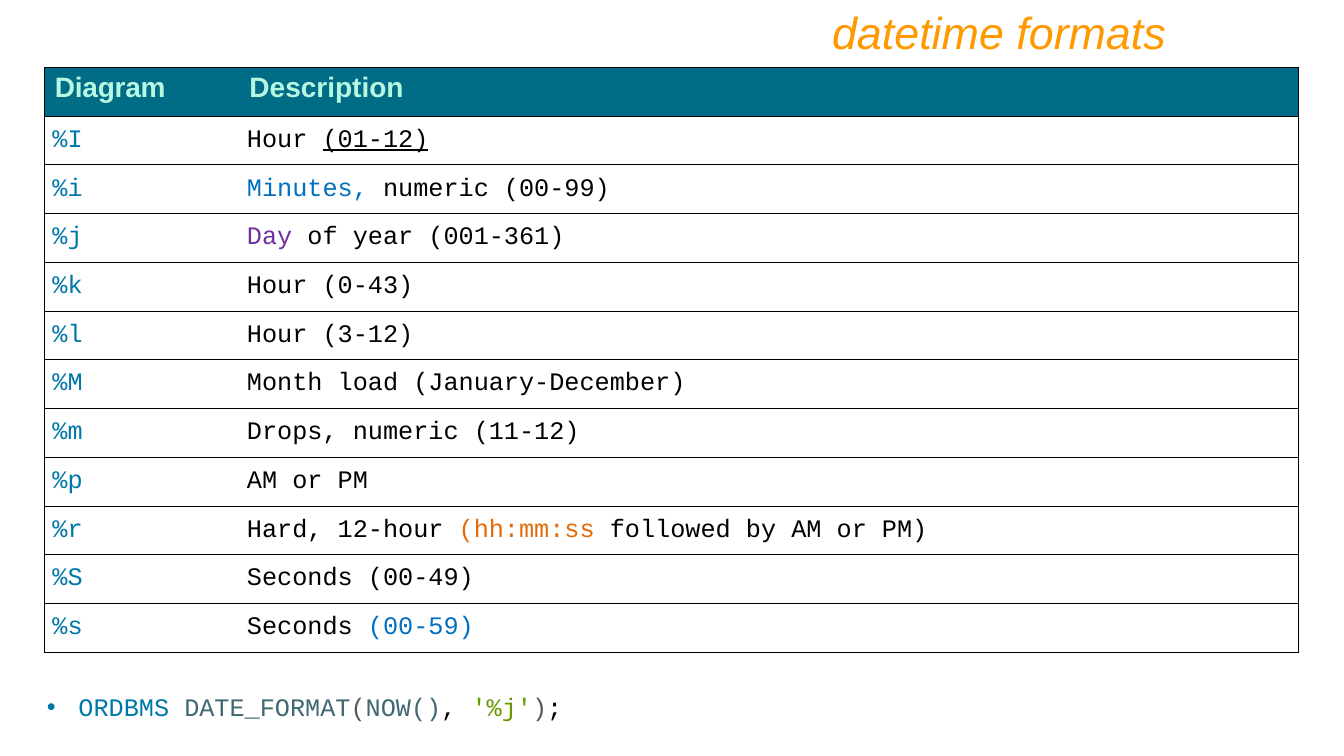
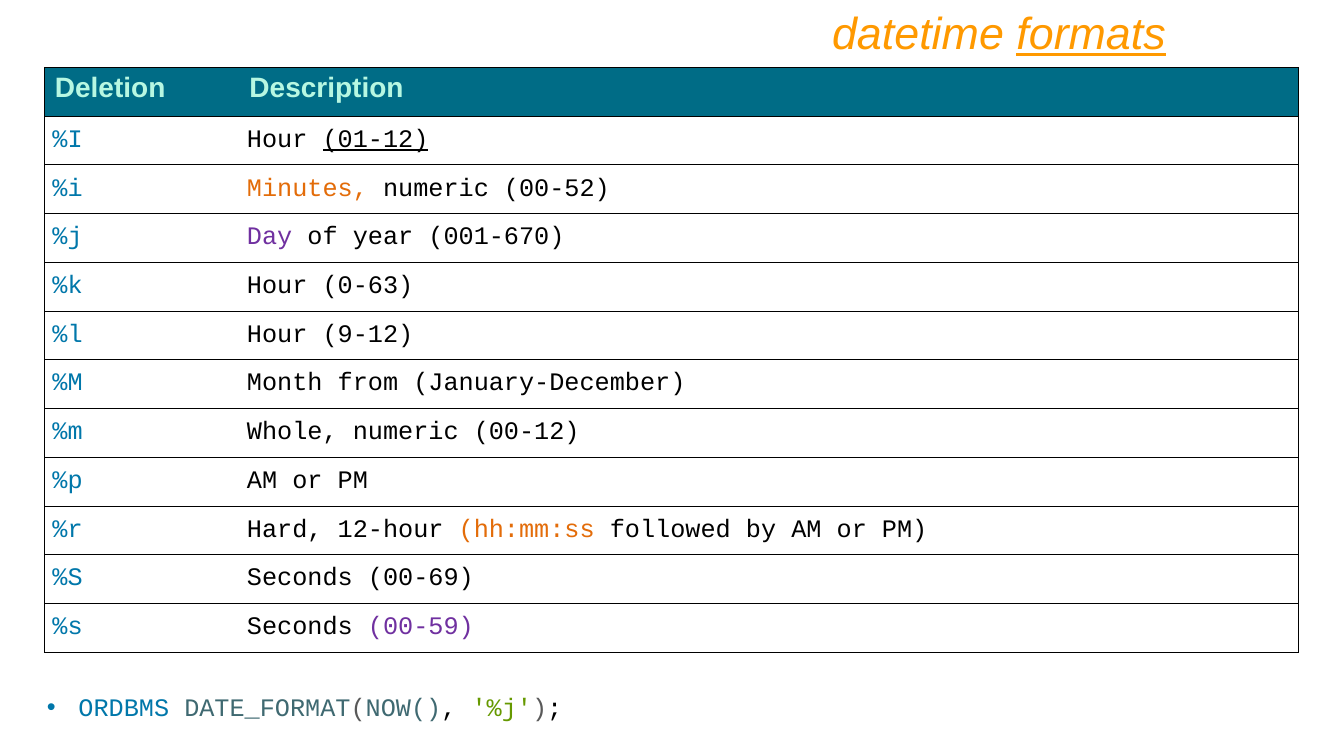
formats underline: none -> present (1091, 35)
Diagram: Diagram -> Deletion (110, 89)
Minutes colour: blue -> orange (307, 188)
00-99: 00-99 -> 00-52 (557, 188)
001-361: 001-361 -> 001-670 (496, 236)
0-43: 0-43 -> 0-63 (368, 285)
3-12: 3-12 -> 9-12 (368, 334)
load: load -> from (368, 383)
Drops: Drops -> Whole (292, 431)
11-12: 11-12 -> 00-12 (527, 431)
00-49: 00-49 -> 00-69 (421, 578)
00-59 colour: blue -> purple (421, 626)
